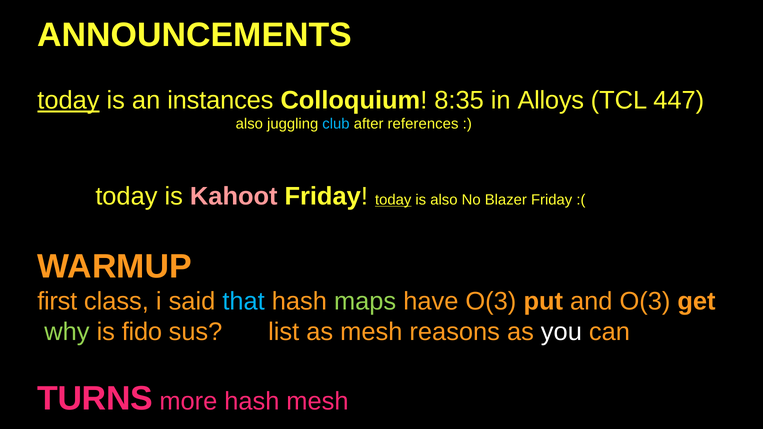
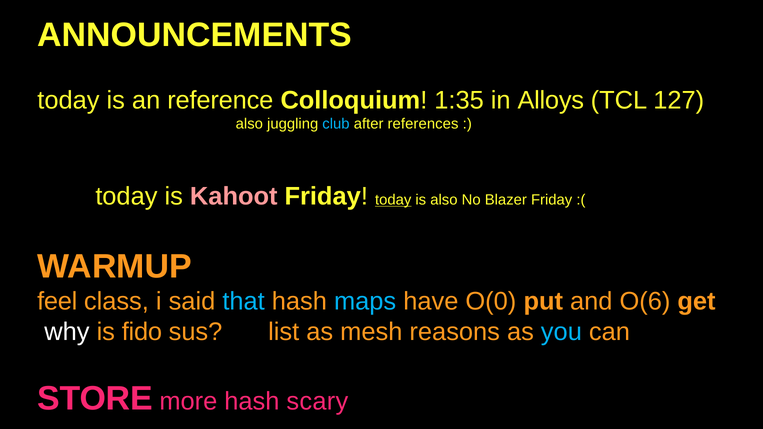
today underline: present -> none (68, 101)
instances: instances -> reference (220, 101)
8:35: 8:35 -> 1:35 (459, 101)
447: 447 -> 127 (679, 101)
first: first -> feel (57, 302)
maps colour: light green -> light blue (365, 302)
have O(3: O(3 -> O(0 (491, 302)
and O(3: O(3 -> O(6 (645, 302)
why colour: light green -> white (67, 332)
you colour: white -> light blue (561, 332)
TURNS: TURNS -> STORE (95, 399)
hash mesh: mesh -> scary (317, 402)
